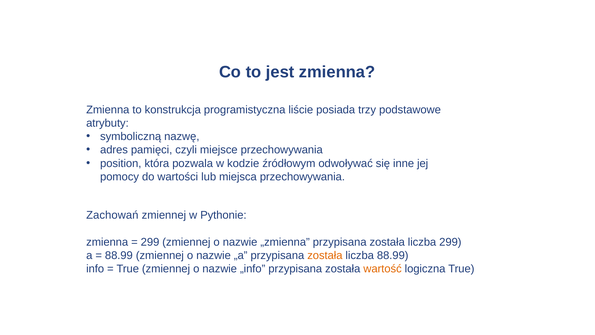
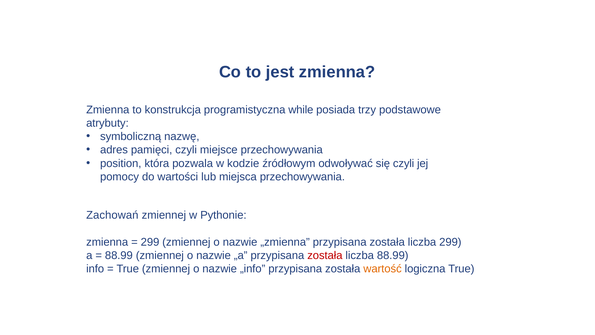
liście: liście -> while (301, 110)
się inne: inne -> czyli (404, 163)
została colour: orange -> red (325, 255)
